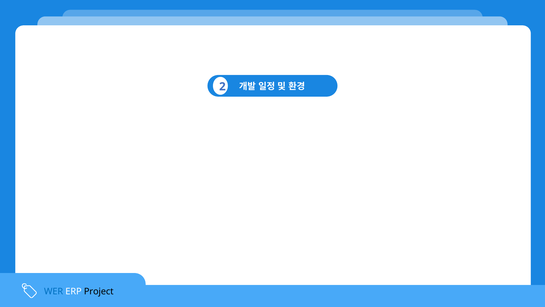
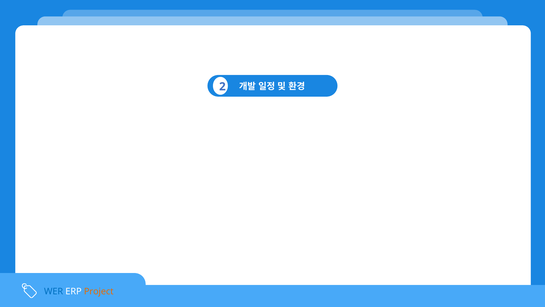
Project colour: black -> orange (99, 291)
